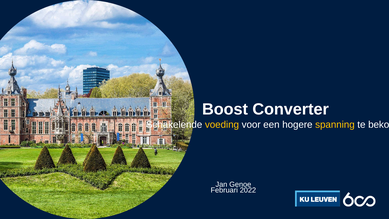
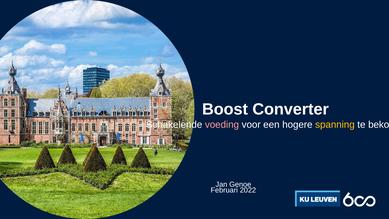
voeding colour: yellow -> pink (222, 125)
